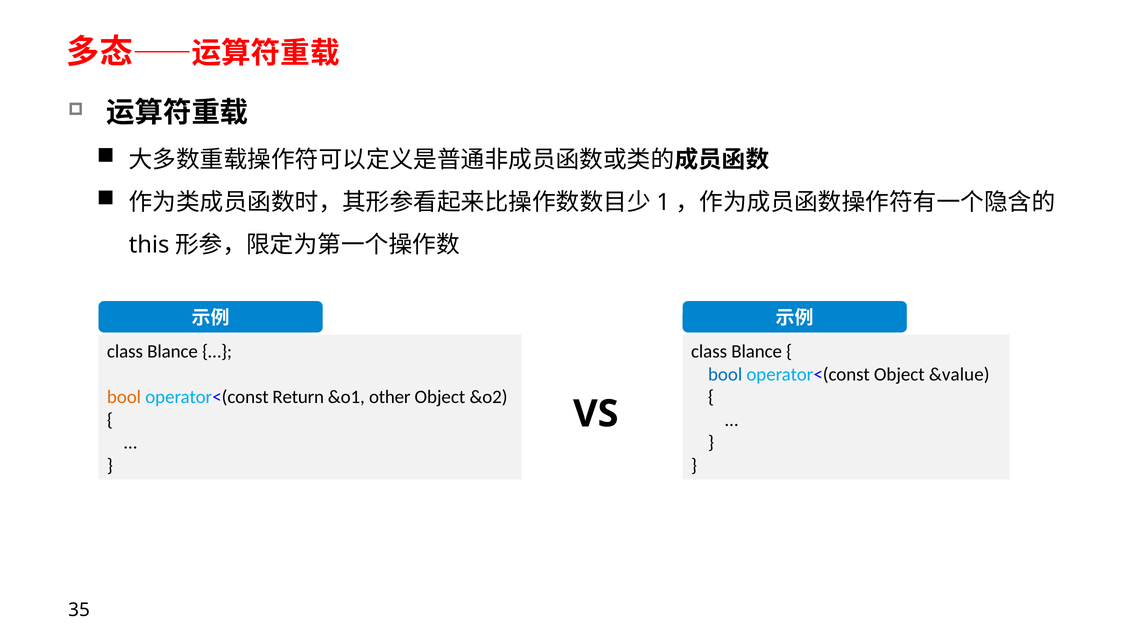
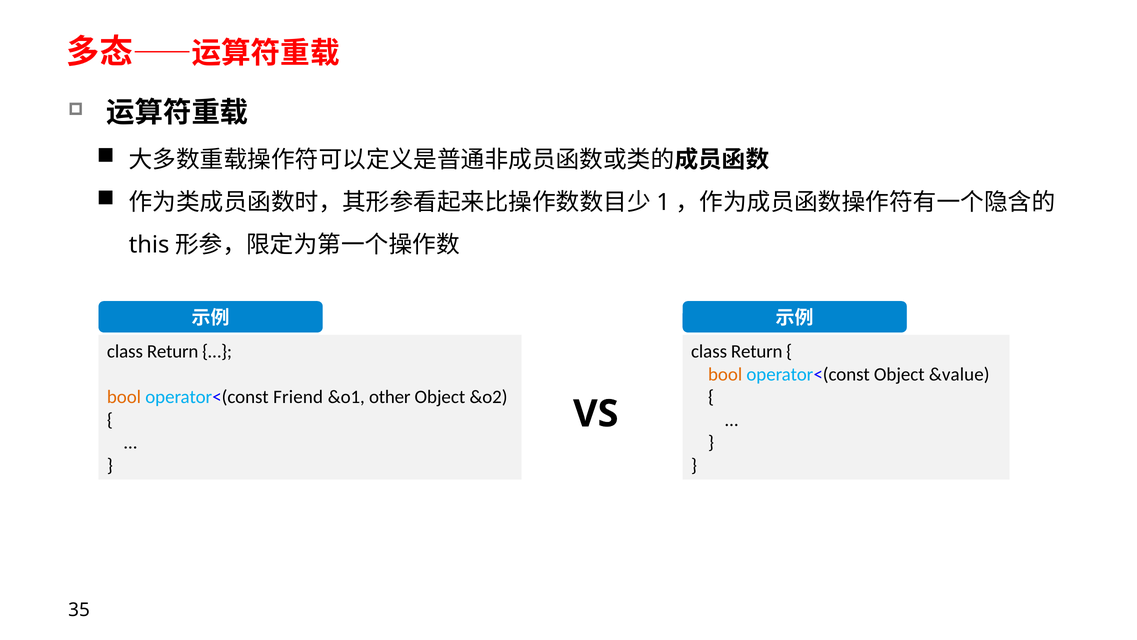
Blance: Blance -> Return (173, 351)
Blance: Blance -> Return (757, 351)
bool colour: blue -> orange (725, 374)
Return: Return -> Friend (298, 397)
